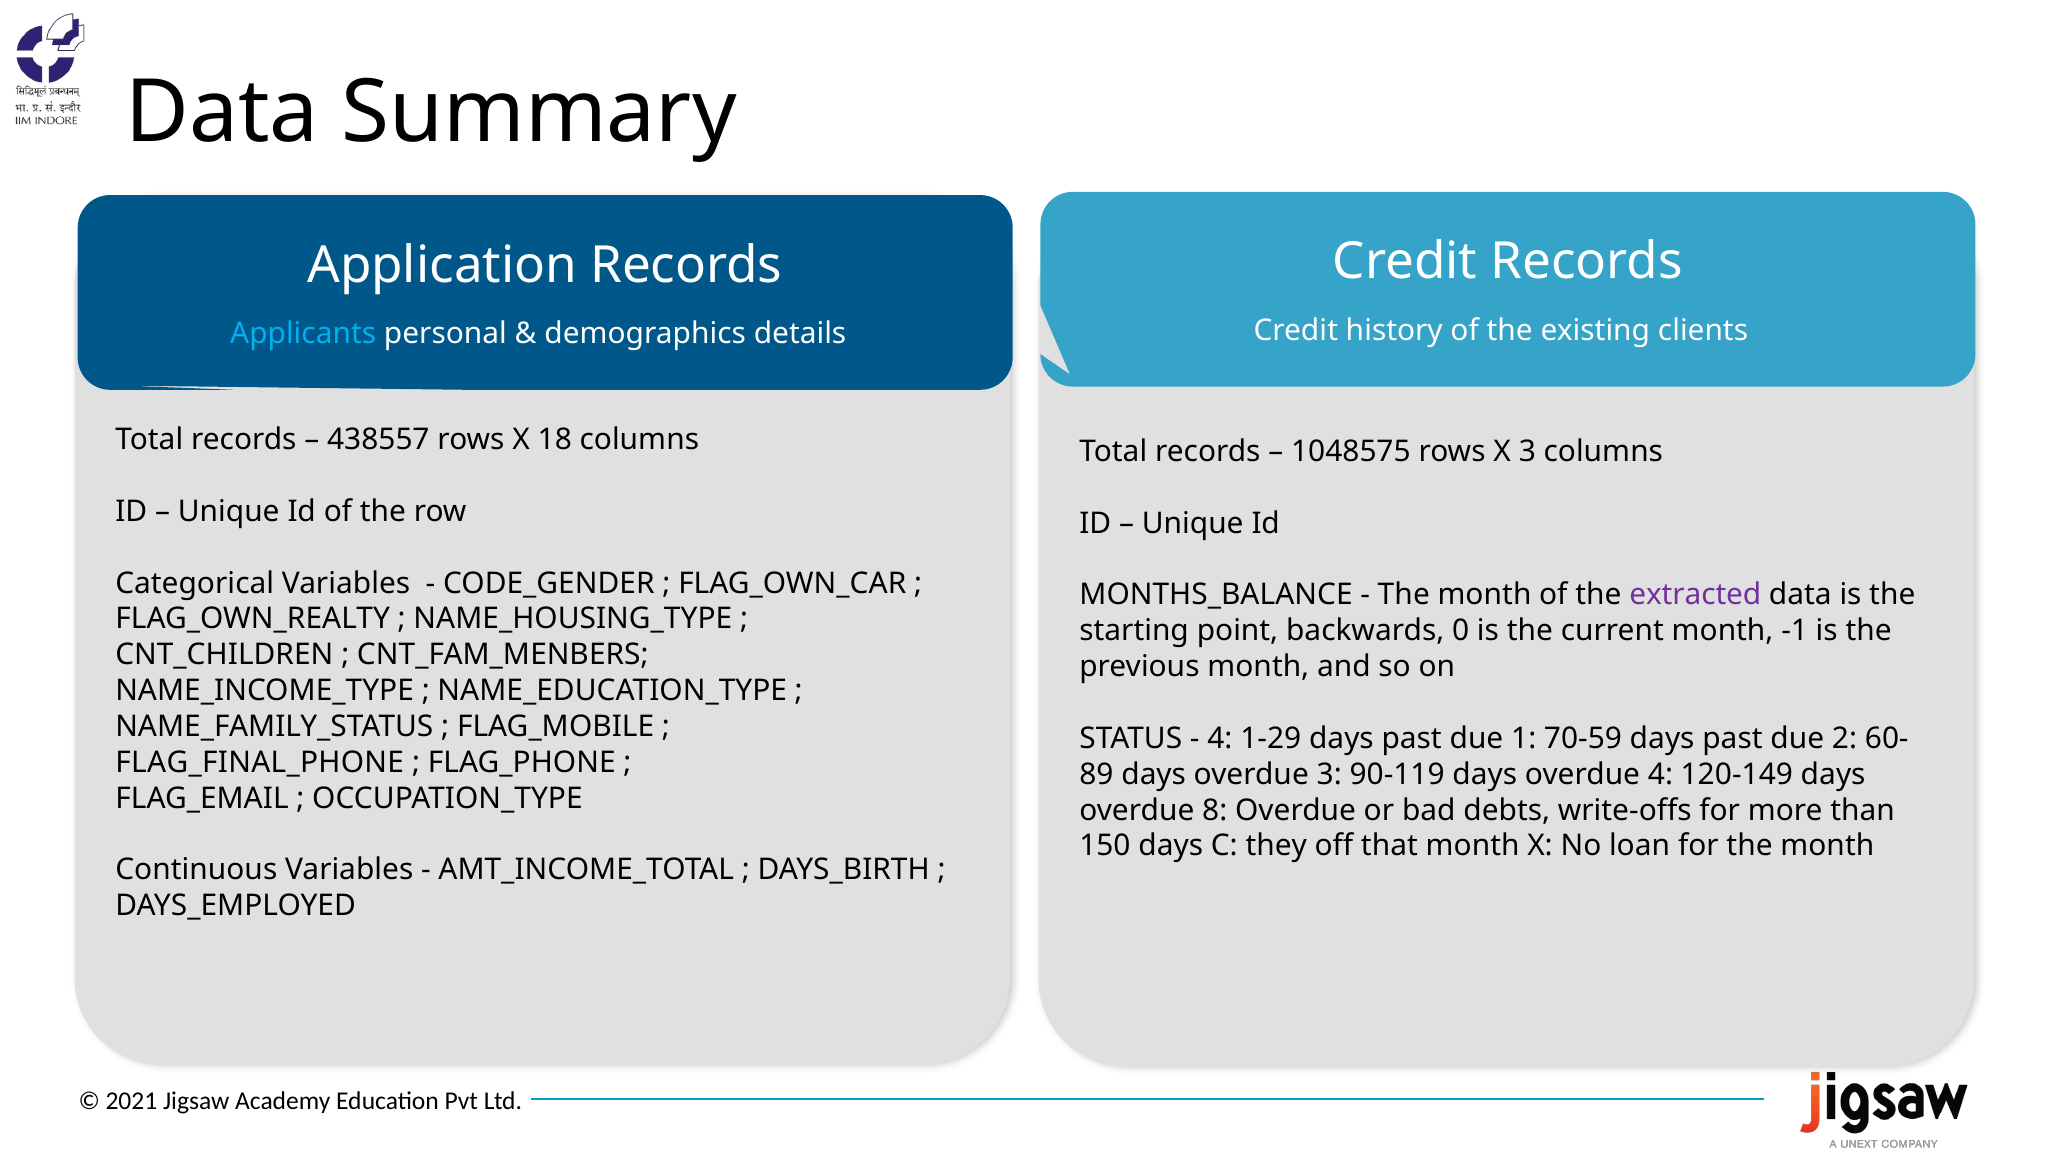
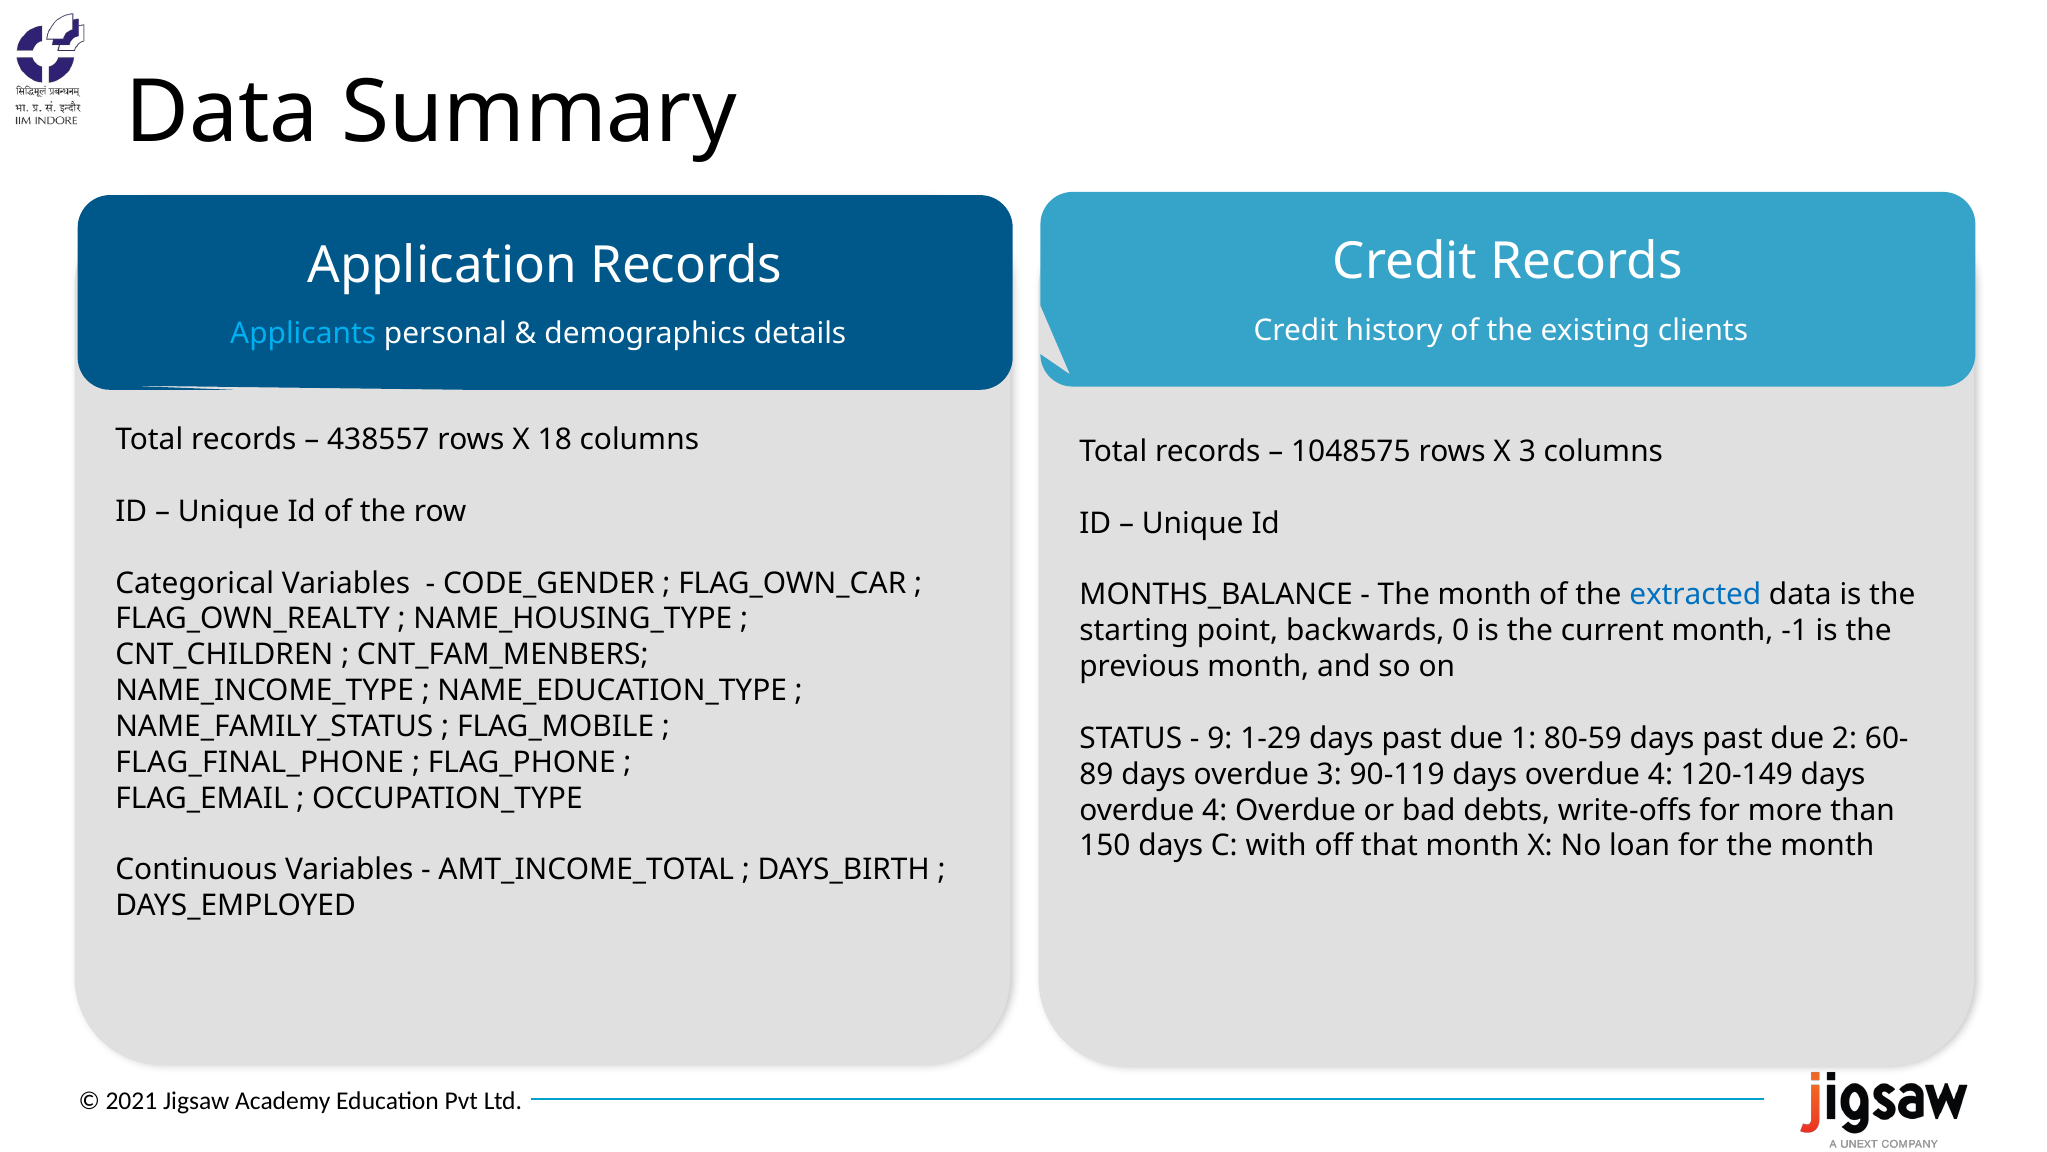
extracted colour: purple -> blue (1695, 595)
4: 4 -> 9 (1220, 738)
70-59: 70-59 -> 80-59 (1583, 738)
8: 8 -> 4 (1215, 810)
they: they -> with (1276, 846)
